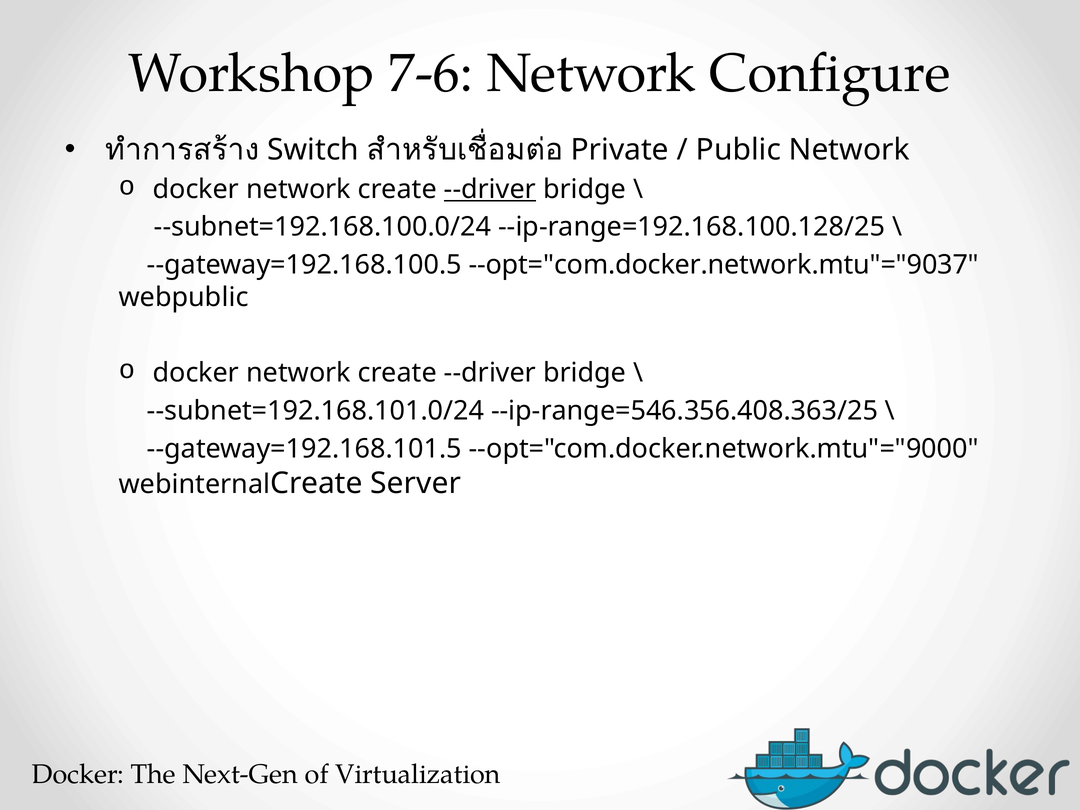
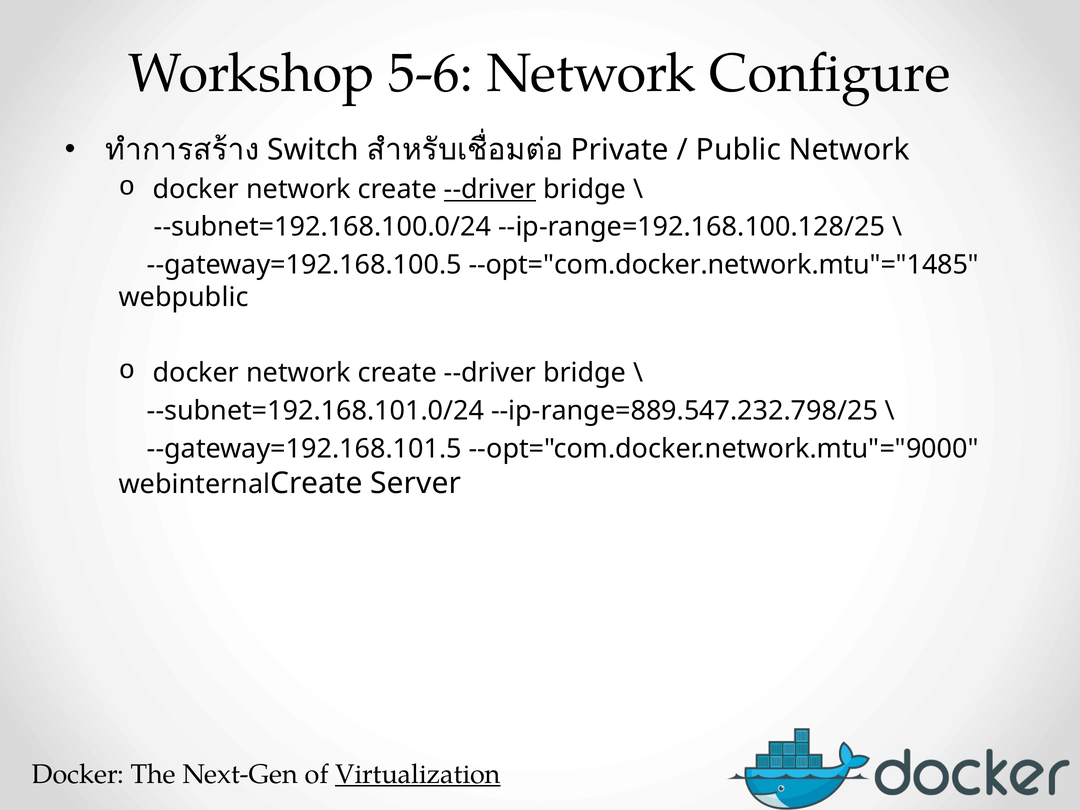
7-6: 7-6 -> 5-6 (431, 73)
--opt="com.docker.network.mtu"="9037: --opt="com.docker.network.mtu"="9037 -> --opt="com.docker.network.mtu"="1485 (724, 265)
--ip-range=546.356.408.363/25: --ip-range=546.356.408.363/25 -> --ip-range=889.547.232.798/25 (685, 411)
Virtualization underline: none -> present (418, 774)
